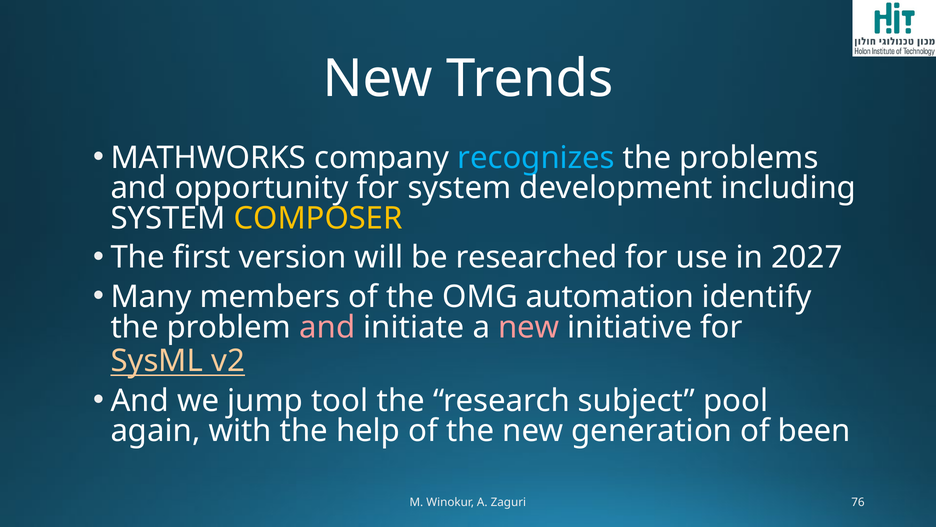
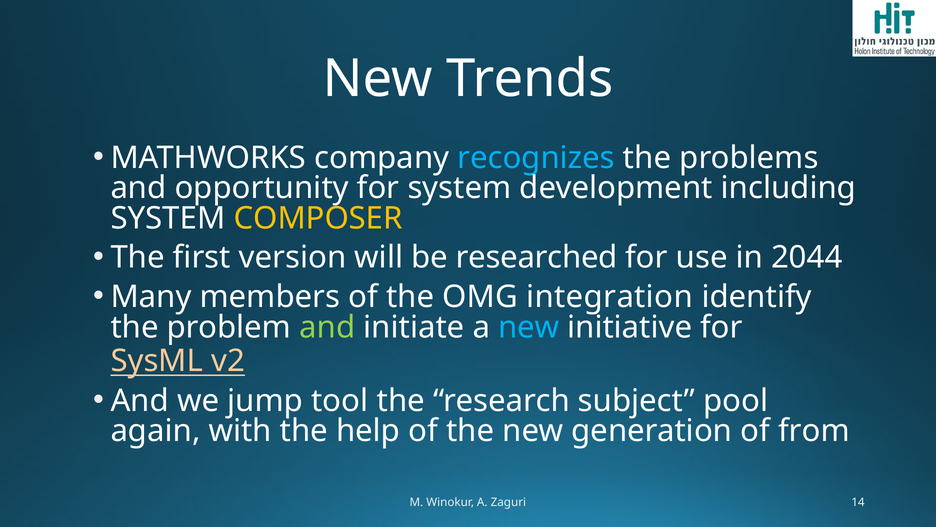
2027: 2027 -> 2044 (807, 257)
automation: automation -> integration (610, 297)
and colour: pink -> light green (327, 327)
new colour: pink -> light blue (529, 327)
been: been -> from (814, 431)
76: 76 -> 14 (858, 502)
